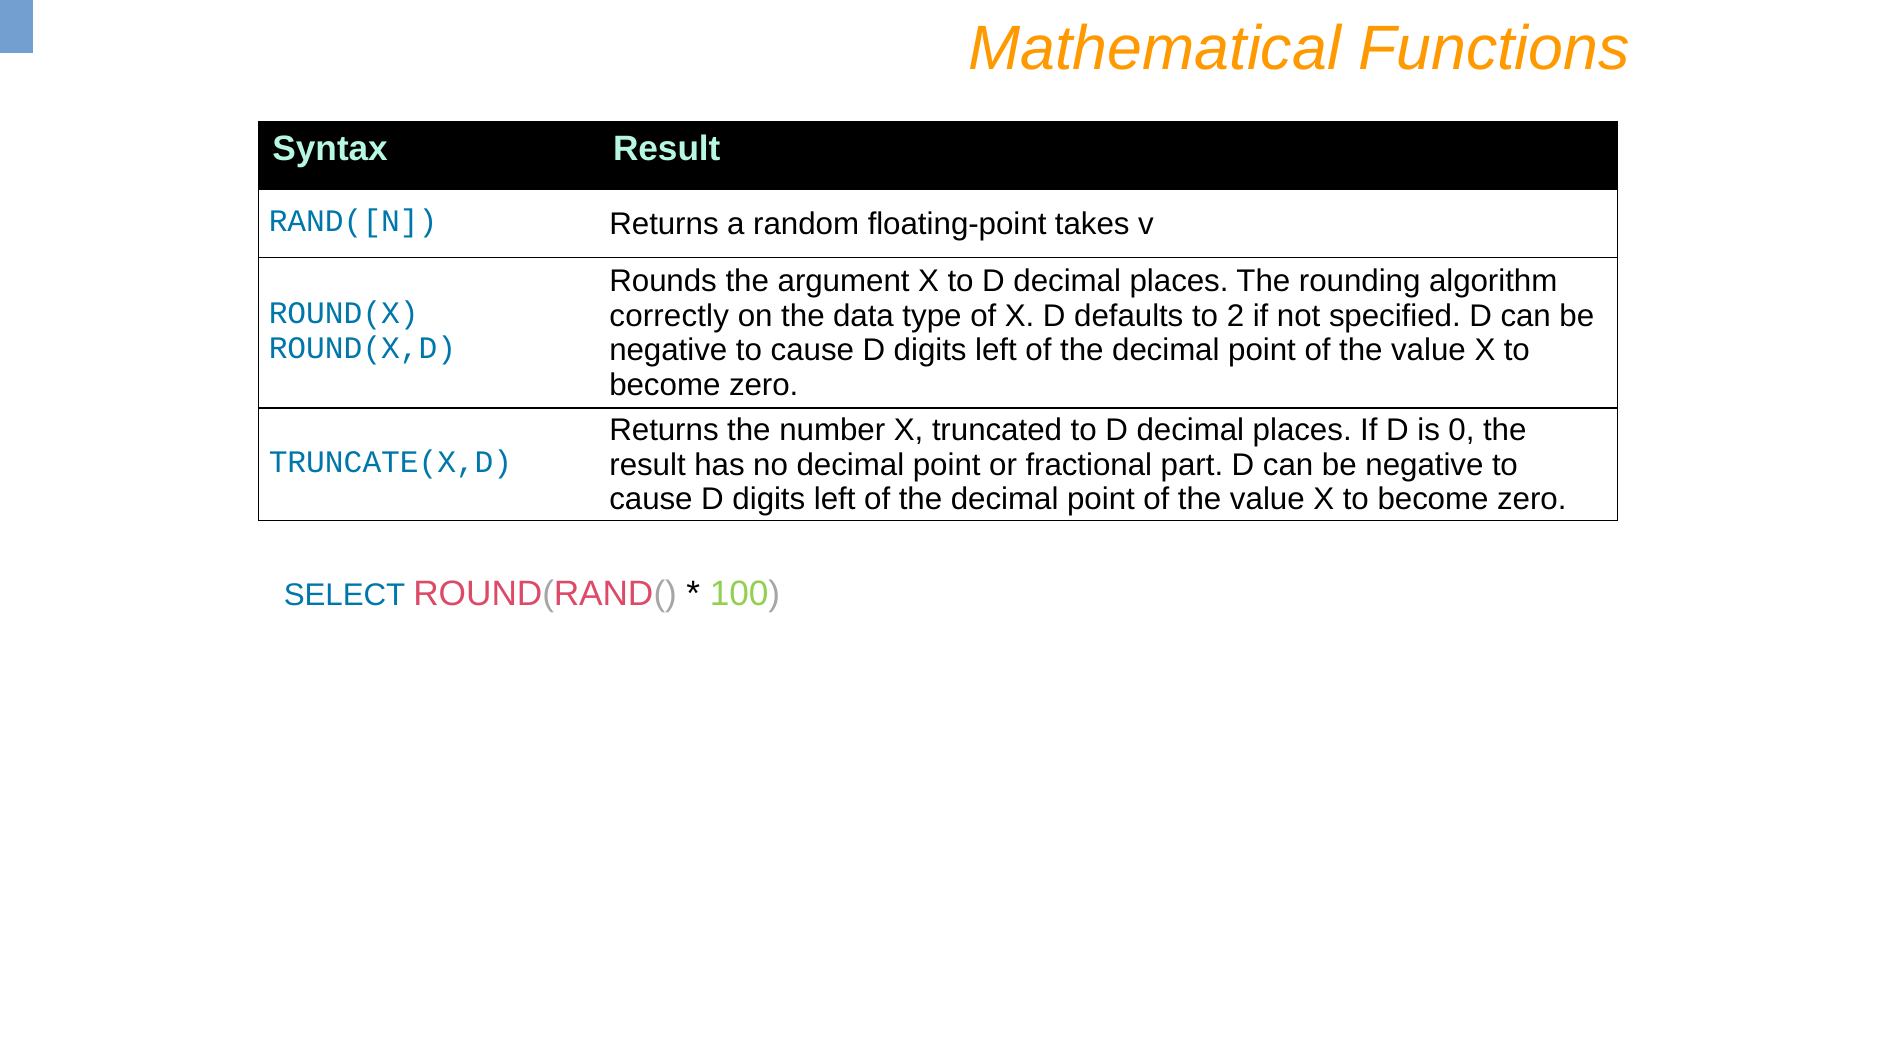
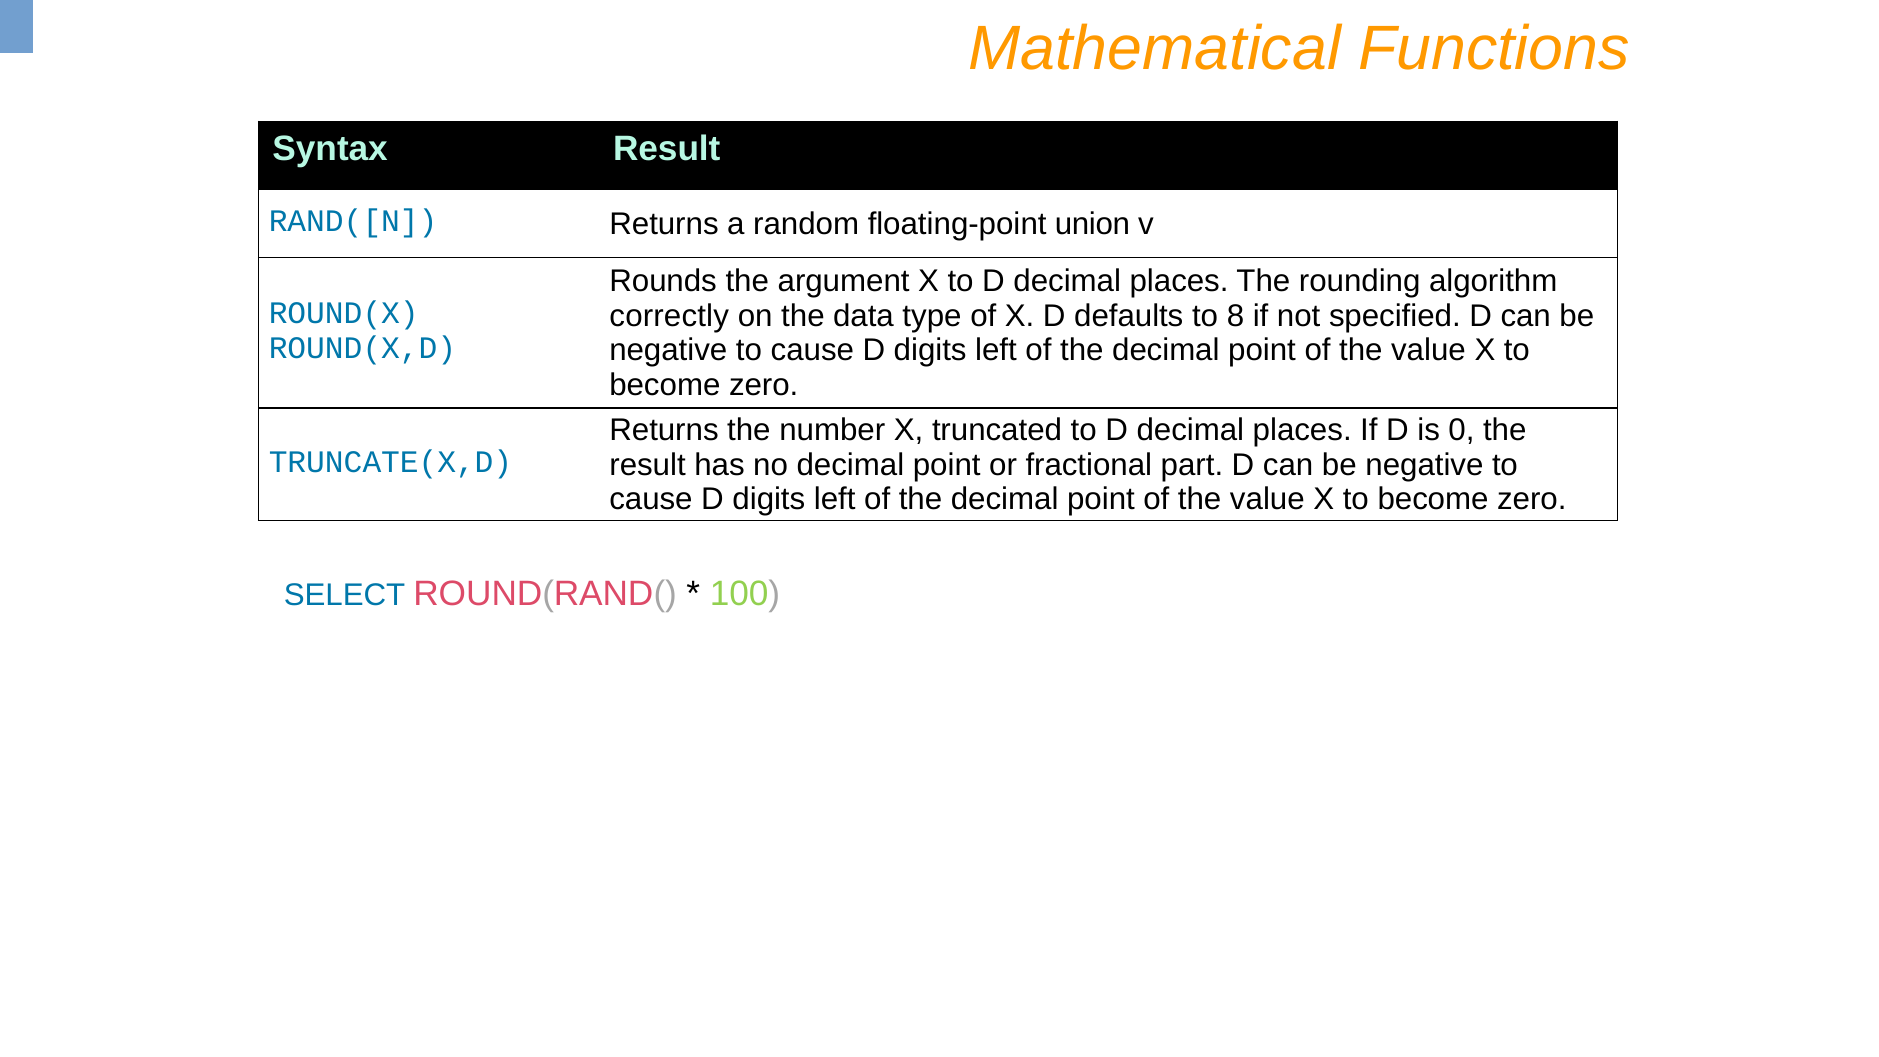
takes: takes -> union (1092, 224)
2: 2 -> 8 (1235, 316)
